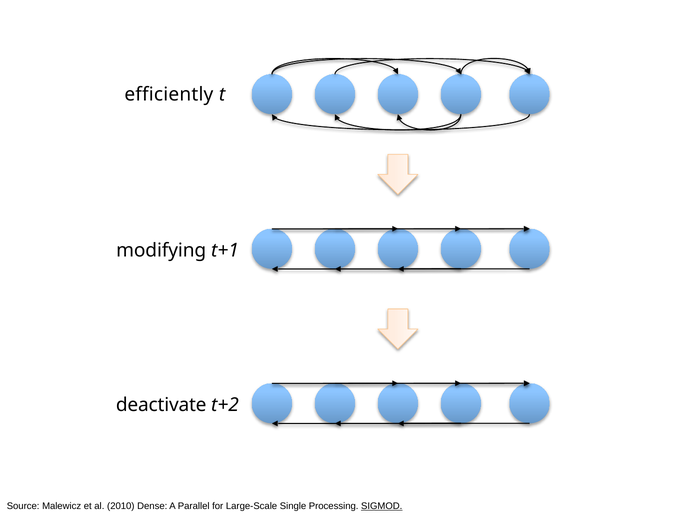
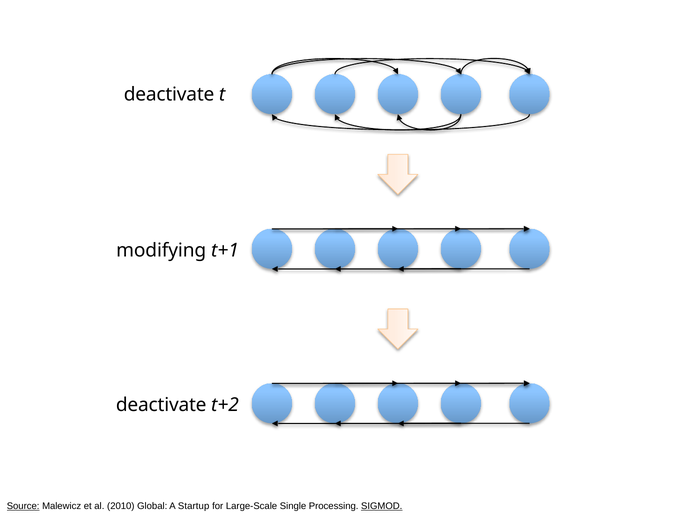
efficiently: efficiently -> deactivate (169, 95)
Source underline: none -> present (23, 507)
Dense: Dense -> Global (152, 507)
Parallel: Parallel -> Startup (194, 507)
